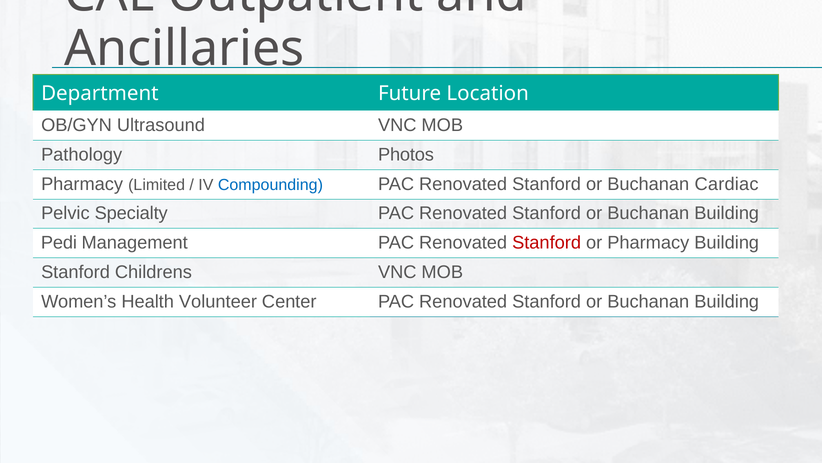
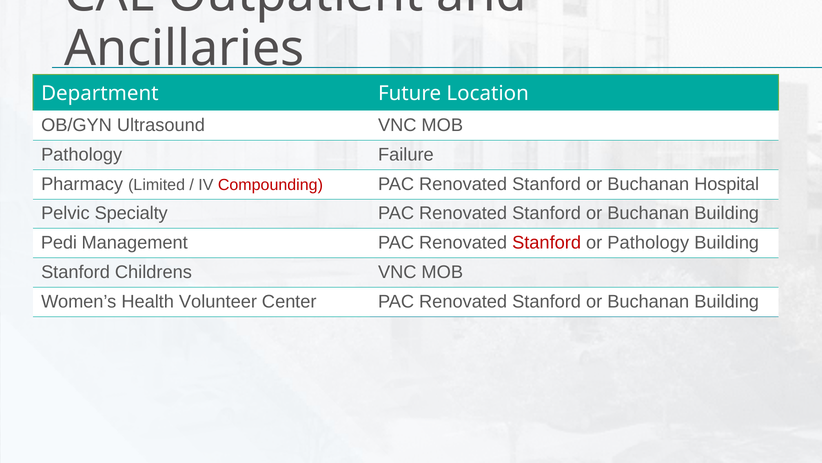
Photos: Photos -> Failure (406, 154)
Compounding colour: blue -> red (270, 185)
Cardiac: Cardiac -> Hospital (727, 184)
or Pharmacy: Pharmacy -> Pathology (648, 243)
